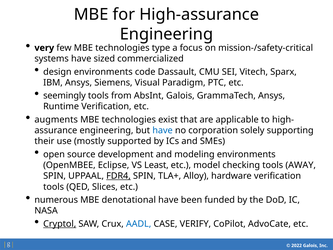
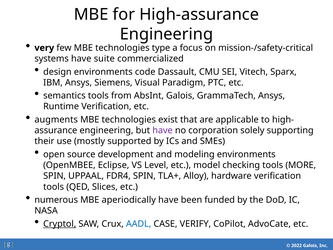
sized: sized -> suite (104, 59)
seemingly: seemingly -> semantics (64, 96)
have colour: blue -> purple (163, 130)
Least: Least -> Level (156, 165)
AWAY: AWAY -> MORE (301, 165)
FDR4 underline: present -> none (118, 176)
denotational: denotational -> aperiodically (129, 200)
